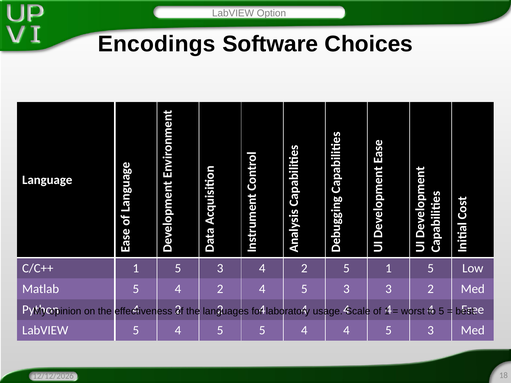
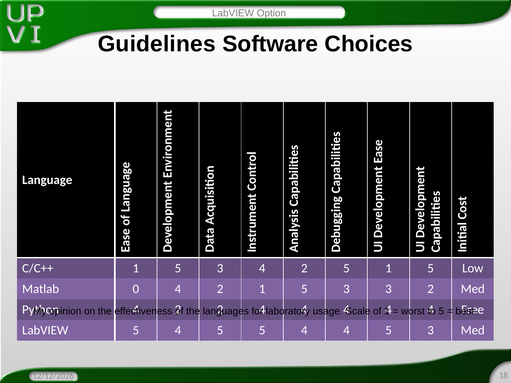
Encodings: Encodings -> Guidelines (157, 44)
Matlab 5: 5 -> 0 (136, 289)
4 2 4: 4 -> 1 (262, 289)
